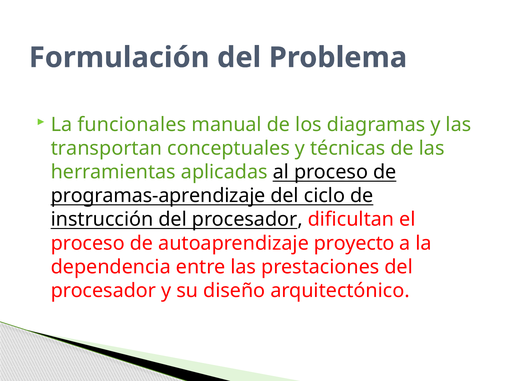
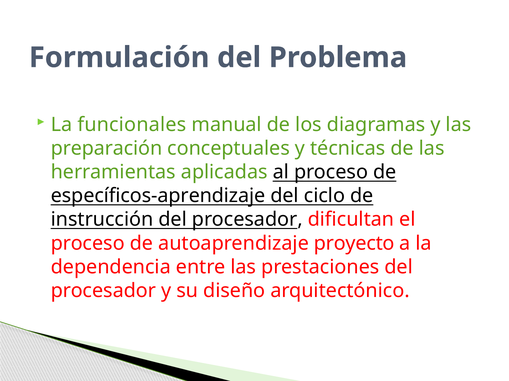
transportan: transportan -> preparación (107, 149)
programas-aprendizaje: programas-aprendizaje -> específicos-aprendizaje (158, 196)
